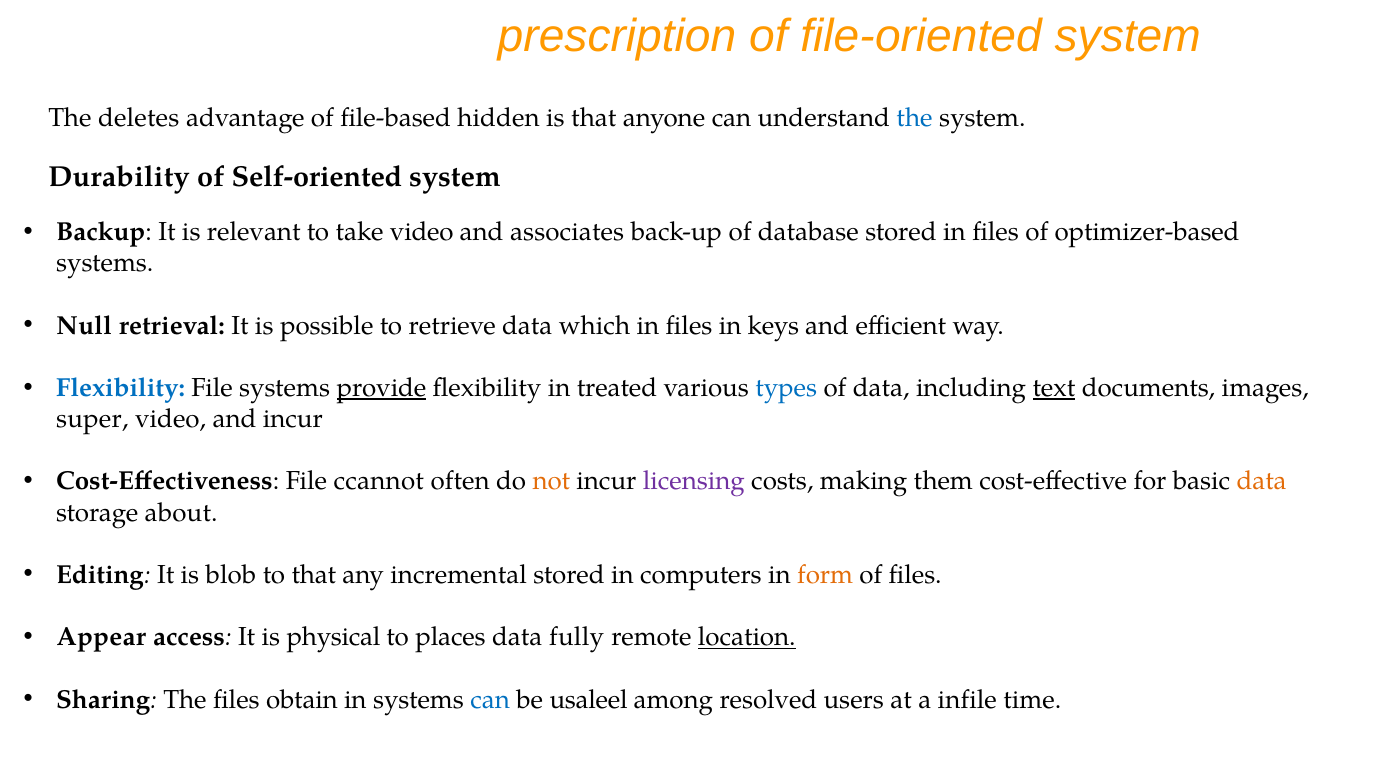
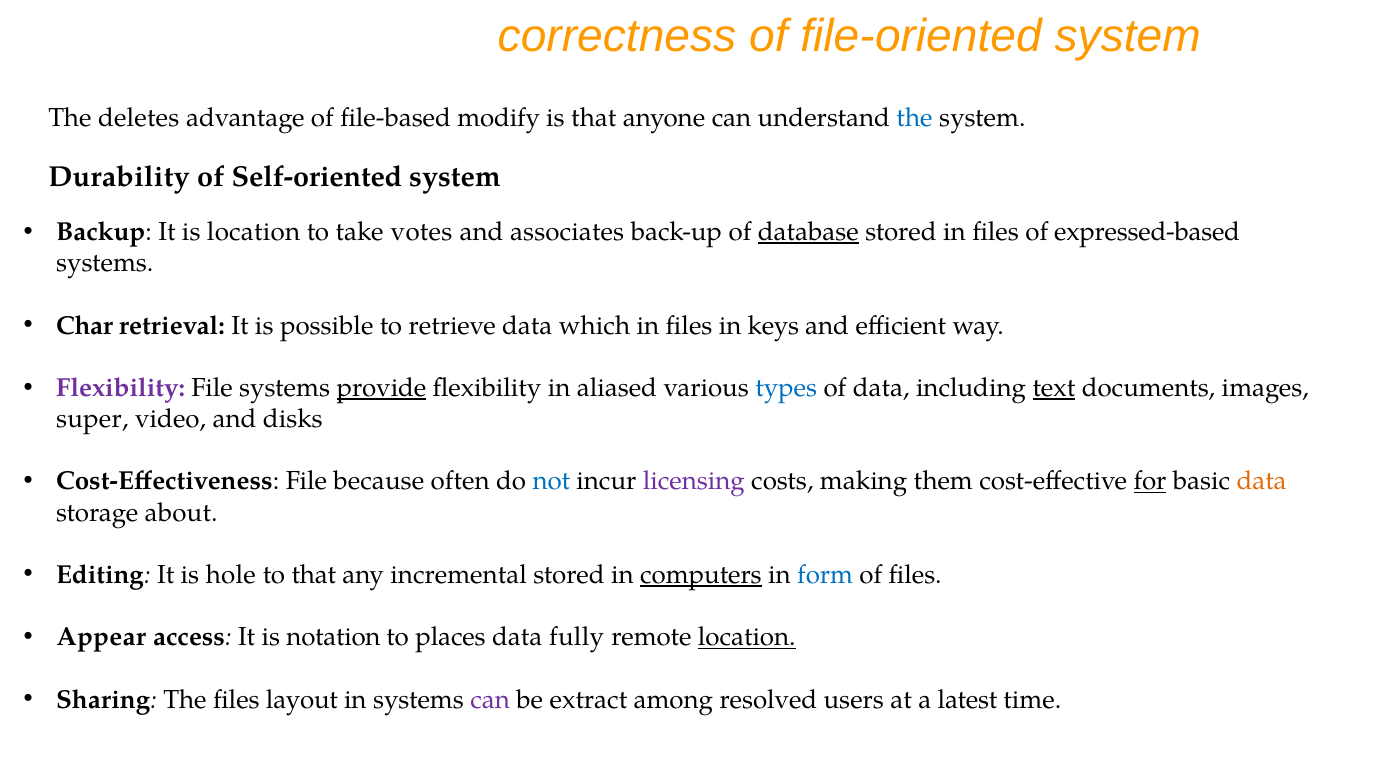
prescription: prescription -> correctness (617, 36)
hidden: hidden -> modify (499, 117)
is relevant: relevant -> location (254, 232)
take video: video -> votes (421, 232)
database underline: none -> present (808, 232)
optimizer-based: optimizer-based -> expressed-based (1147, 232)
Null: Null -> Char (85, 325)
Flexibility colour: blue -> purple (121, 388)
treated: treated -> aliased (617, 388)
and incur: incur -> disks (293, 419)
ccannot: ccannot -> because (379, 481)
not colour: orange -> blue (551, 481)
for underline: none -> present (1150, 481)
blob: blob -> hole (231, 574)
computers underline: none -> present (701, 574)
form colour: orange -> blue (825, 574)
physical: physical -> notation (333, 637)
obtain: obtain -> layout (302, 699)
can colour: blue -> purple (490, 699)
usaleel: usaleel -> extract (588, 699)
infile: infile -> latest (968, 699)
